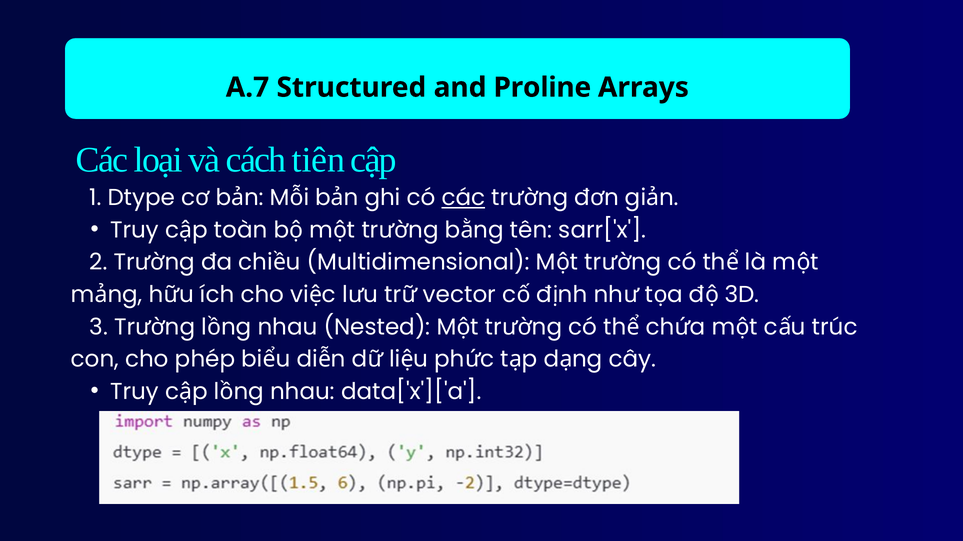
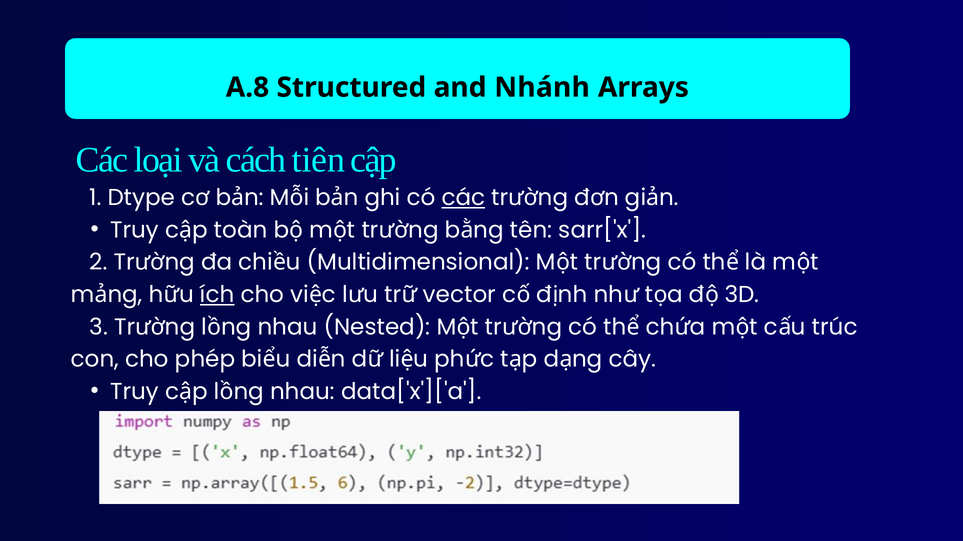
A.7: A.7 -> A.8 (247, 88)
Proline: Proline -> Nhánh (542, 88)
ích underline: none -> present (217, 295)
